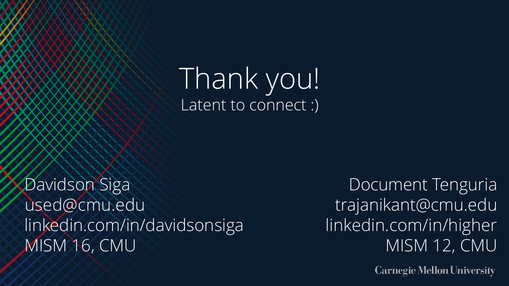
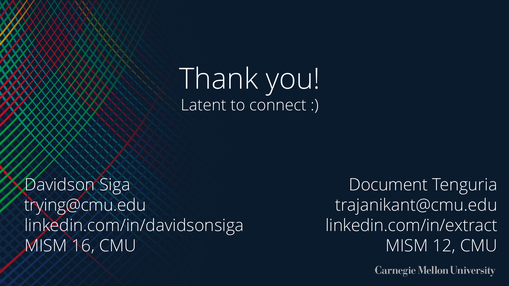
used@cmu.edu: used@cmu.edu -> trying@cmu.edu (85, 206)
linkedin.com/in/higher: linkedin.com/in/higher -> linkedin.com/in/extract (412, 226)
